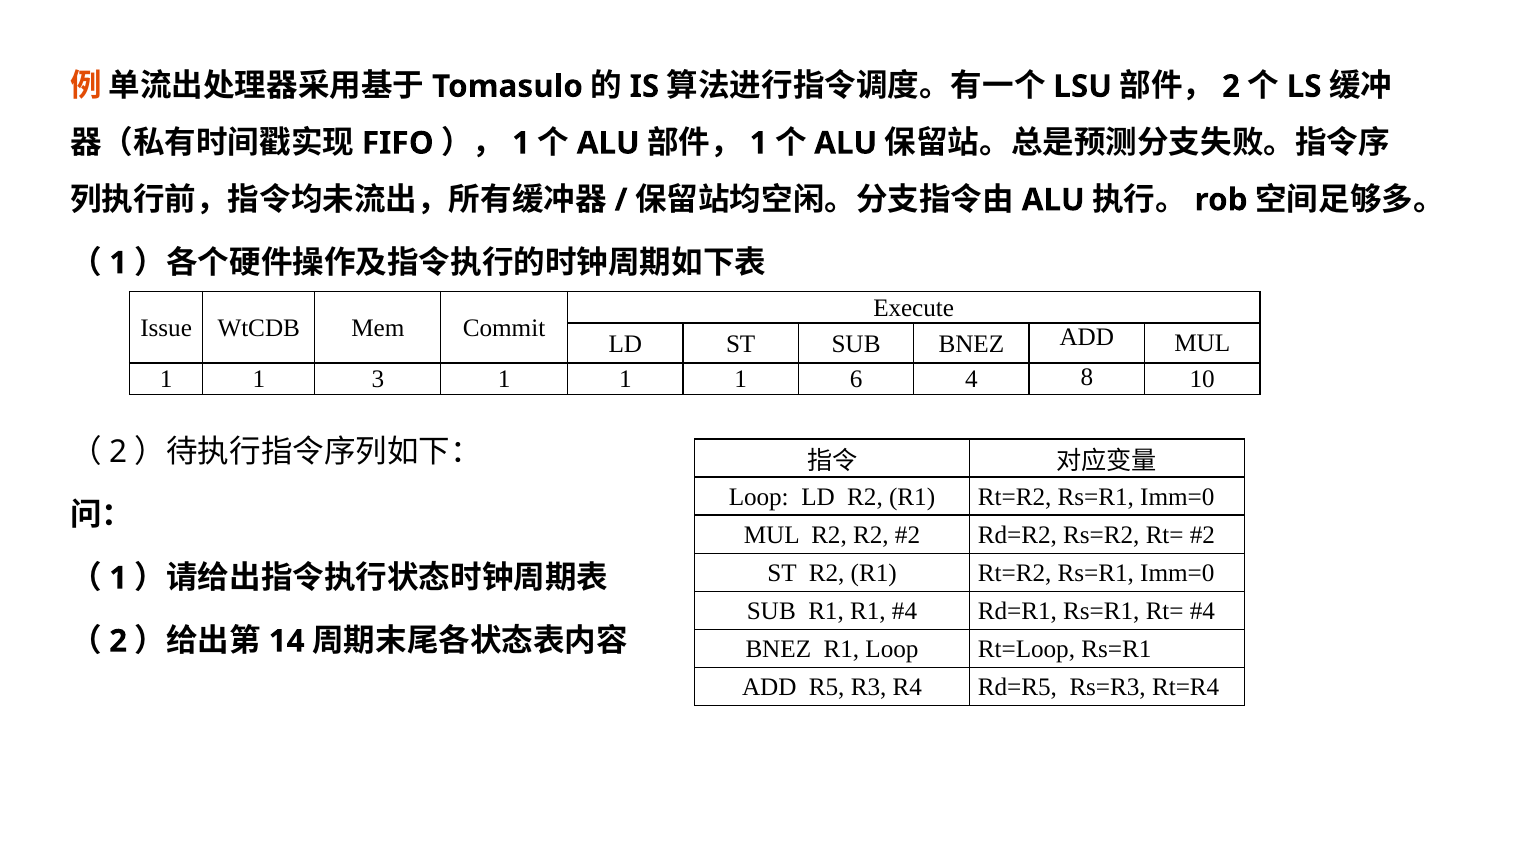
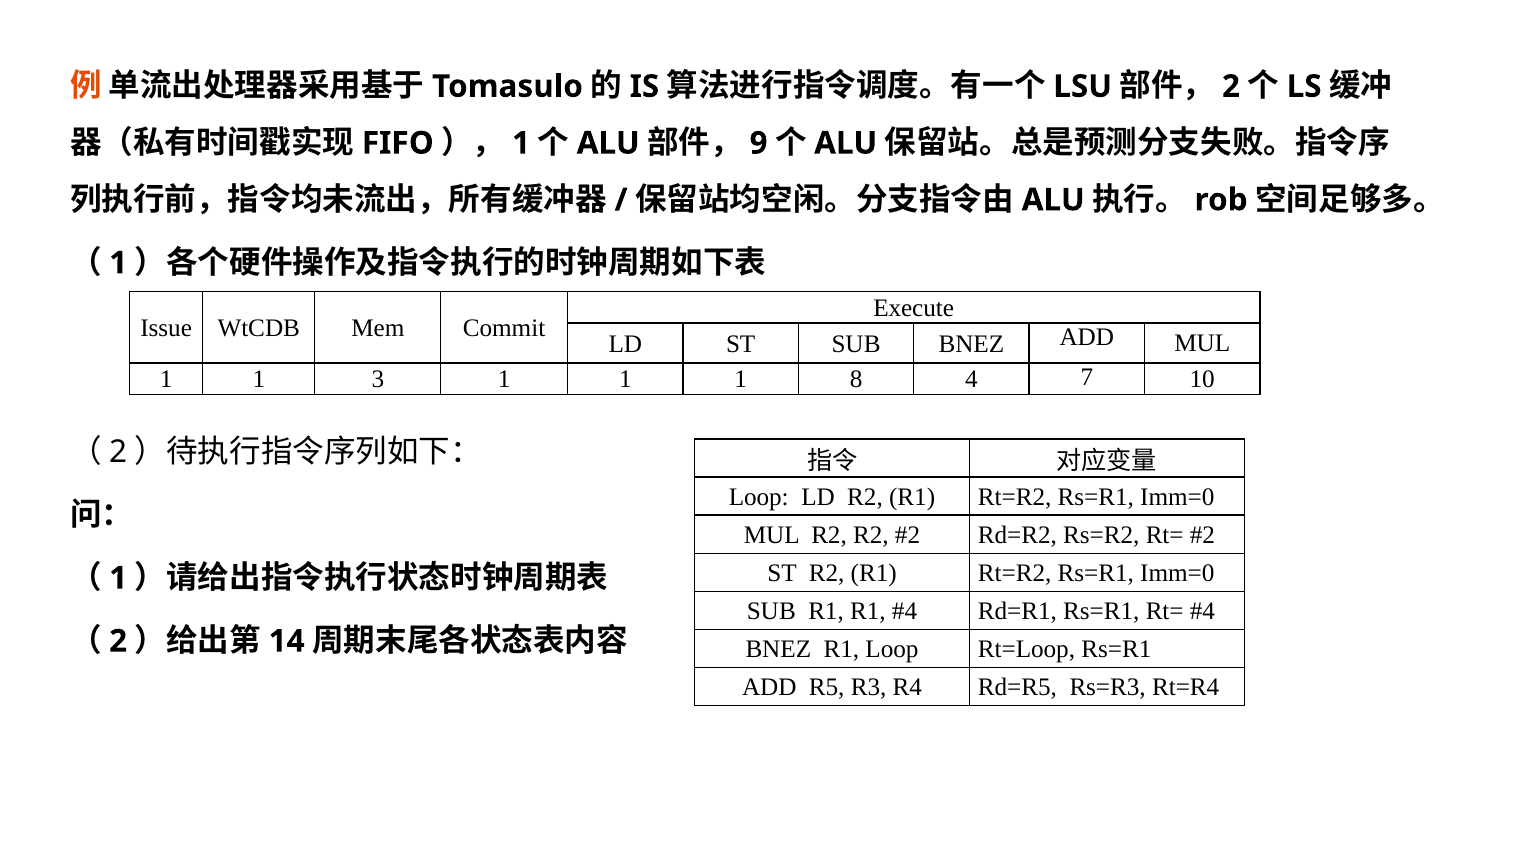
1: 1 -> 9 (759, 143)
6: 6 -> 8 (856, 380)
8: 8 -> 7 (1087, 377)
